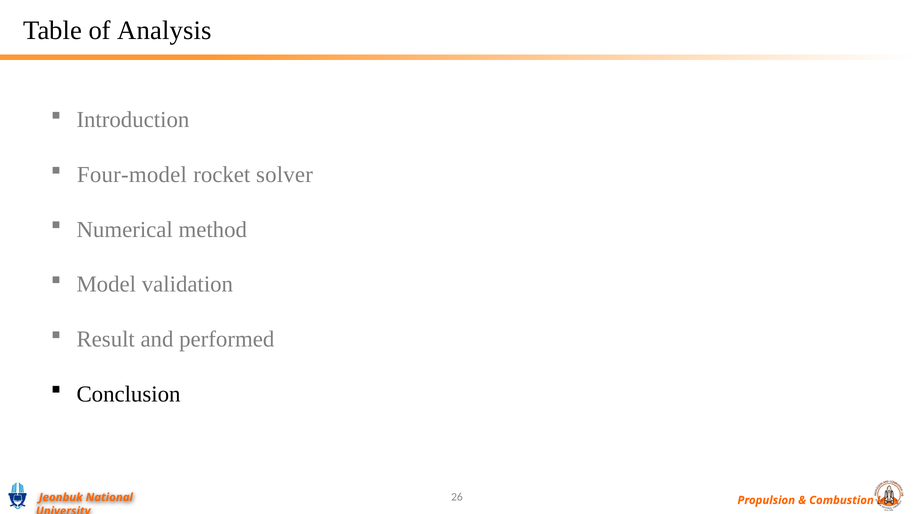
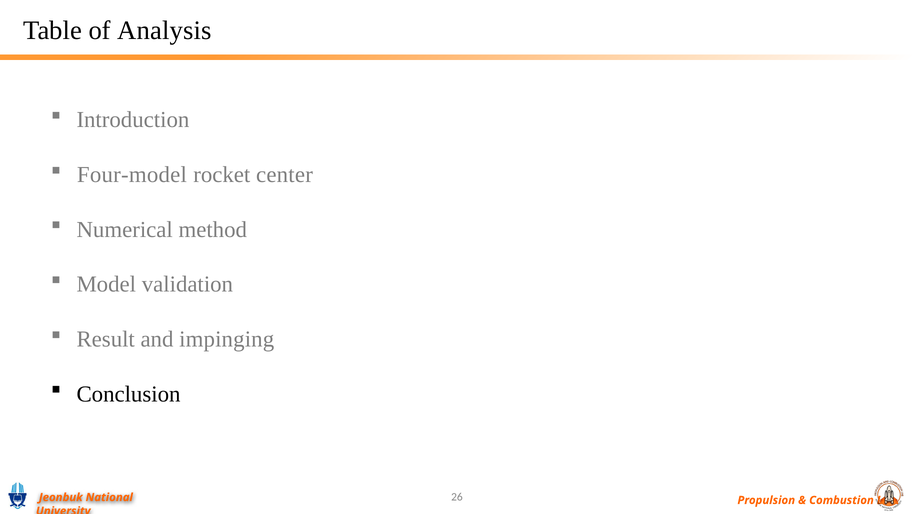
solver: solver -> center (284, 175)
performed: performed -> impinging (227, 339)
